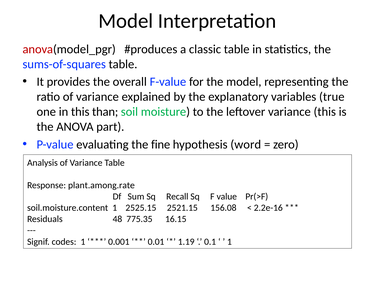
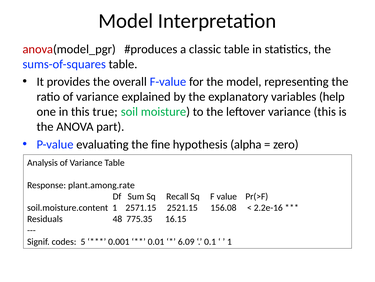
true: true -> help (332, 96)
than: than -> true (105, 111)
word: word -> alpha (246, 144)
2525.15: 2525.15 -> 2571.15 (141, 207)
codes 1: 1 -> 5 (83, 241)
1.19: 1.19 -> 6.09 (186, 241)
